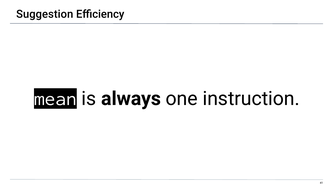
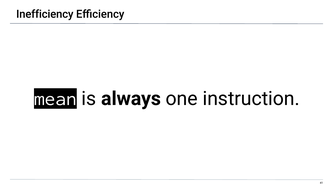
Suggestion: Suggestion -> Inefficiency (45, 14)
